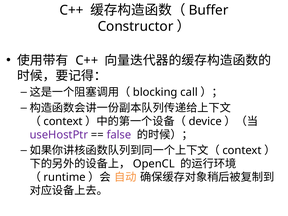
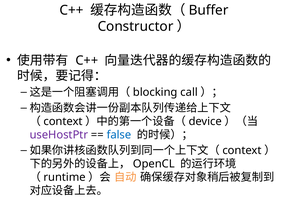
false colour: purple -> blue (119, 135)
